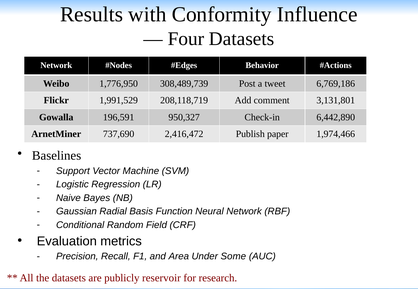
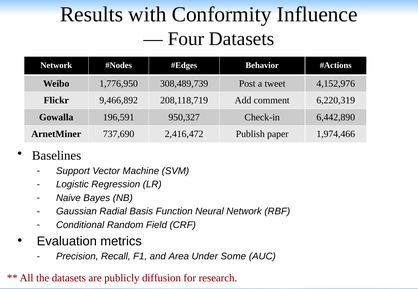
6,769,186: 6,769,186 -> 4,152,976 (336, 84)
1,991,529: 1,991,529 -> 9,466,892 (119, 101)
3,131,801: 3,131,801 -> 6,220,319 (336, 101)
reservoir: reservoir -> diffusion (161, 278)
